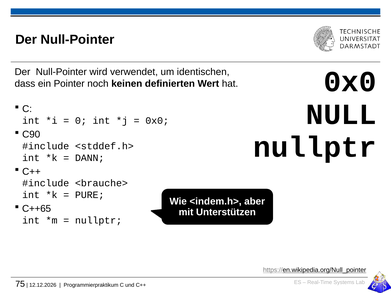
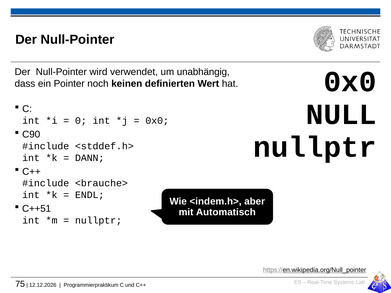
identischen: identischen -> unabhängig (203, 72)
PURE: PURE -> ENDL (90, 195)
C++65: C++65 -> C++51 (37, 209)
Unterstützen: Unterstützen -> Automatisch (226, 212)
